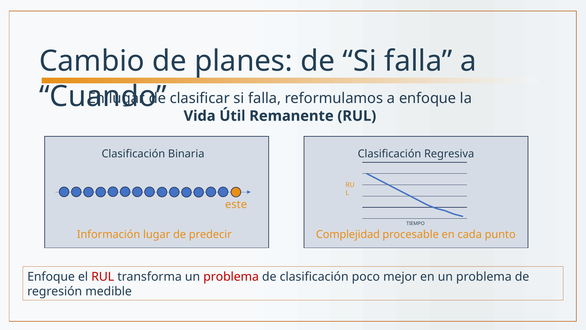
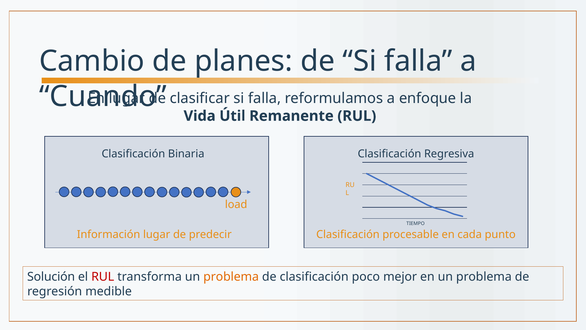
este: este -> load (236, 204)
Complejidad: Complejidad -> Clasificación (348, 234)
Enfoque: Enfoque -> Solución (51, 277)
problema colour: red -> orange (231, 277)
